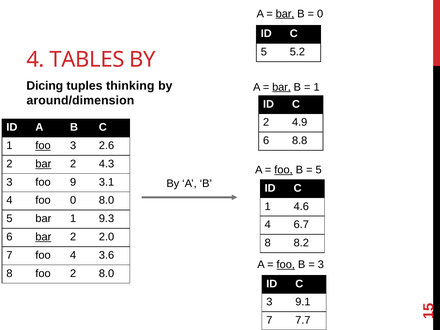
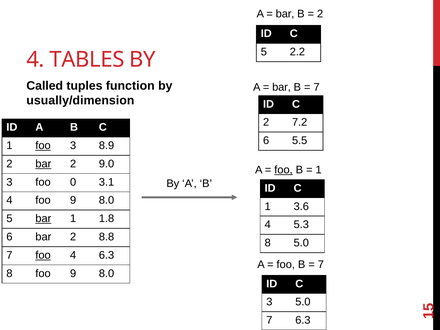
bar underline: present -> none (285, 14)
0: 0 -> 2 (320, 14)
5.2: 5.2 -> 2.2 (297, 52)
Dicing: Dicing -> Called (45, 86)
thinking: thinking -> function (130, 86)
bar underline: present -> none (282, 87)
1: 1 -> 7 (317, 87)
around/dimension: around/dimension -> usually/dimension (80, 100)
4.9: 4.9 -> 7.2 (300, 122)
8.8: 8.8 -> 5.5 (300, 141)
2.6: 2.6 -> 8.9 (106, 146)
4.3: 4.3 -> 9.0 (106, 164)
5: 5 -> 1 (319, 170)
9: 9 -> 0 (73, 182)
4 foo 0: 0 -> 9 (73, 200)
4.6: 4.6 -> 3.6 (301, 206)
bar underline: none -> present (43, 219)
9.3: 9.3 -> 1.8 (106, 219)
6.7: 6.7 -> 5.3 (301, 225)
bar underline: present -> none (43, 237)
2.0: 2.0 -> 8.8 (106, 237)
8 8.2: 8.2 -> 5.0 (301, 243)
foo underline: none -> present (43, 255)
4 3.6: 3.6 -> 6.3 (106, 255)
foo underline: present -> none (286, 265)
3: 3 -> 7 (321, 265)
8 foo 2: 2 -> 9 (73, 273)
3 9.1: 9.1 -> 5.0 (303, 302)
7 7.7: 7.7 -> 6.3 (303, 320)
